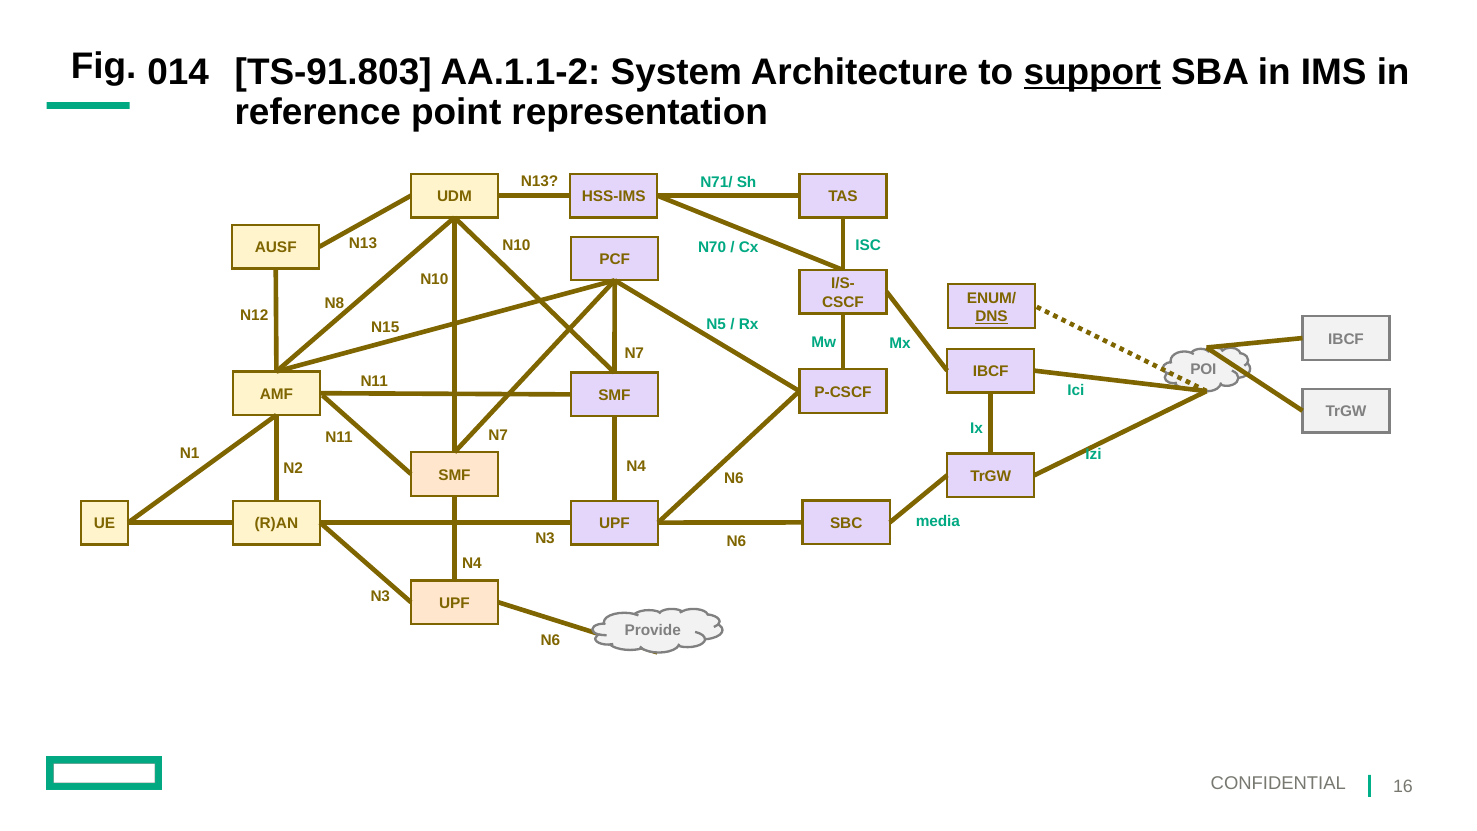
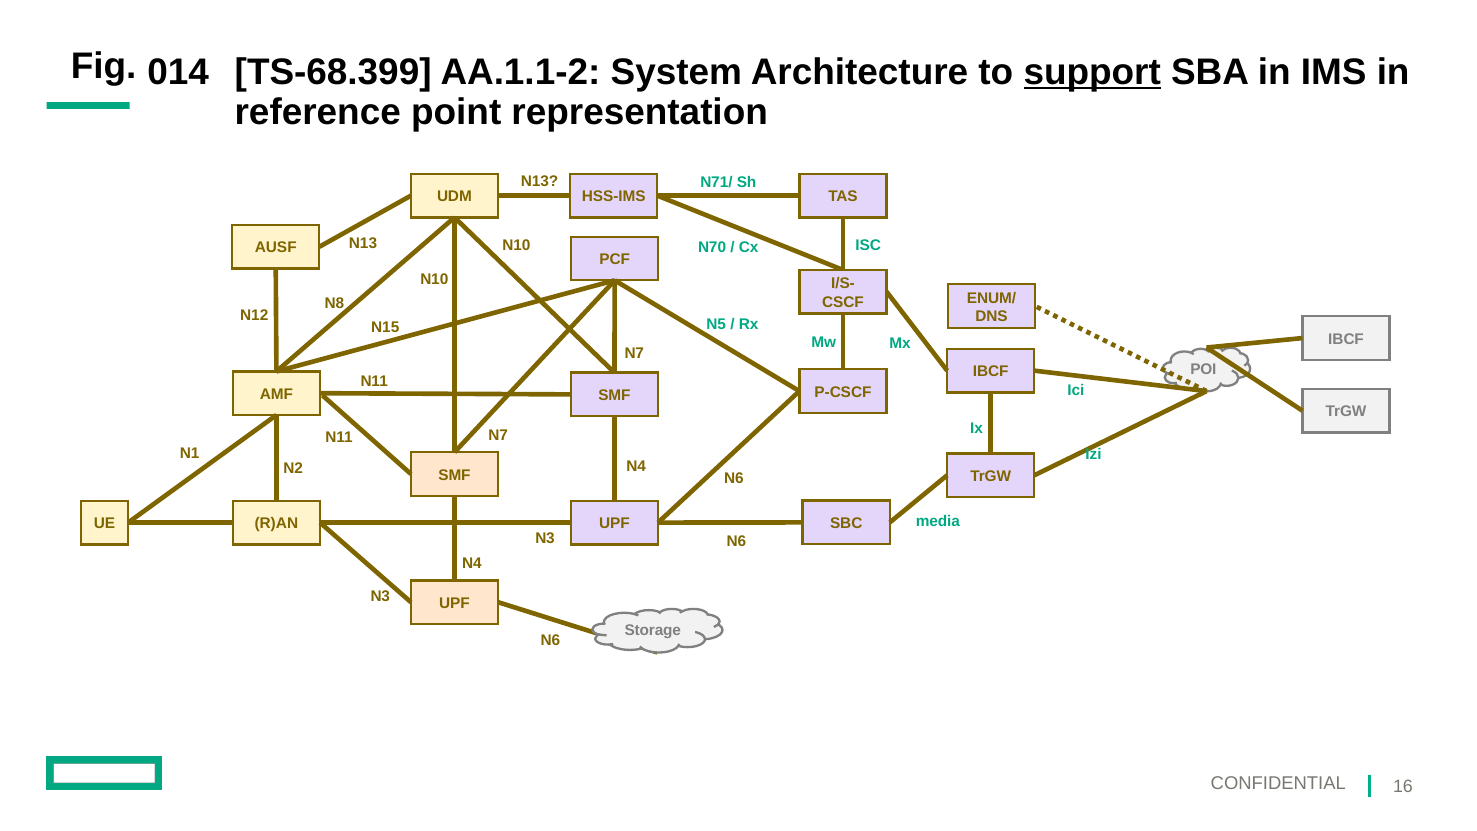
TS-91.803: TS-91.803 -> TS-68.399 (333, 72)
DNS underline: present -> none (992, 316)
Provide: Provide -> Storage (653, 630)
